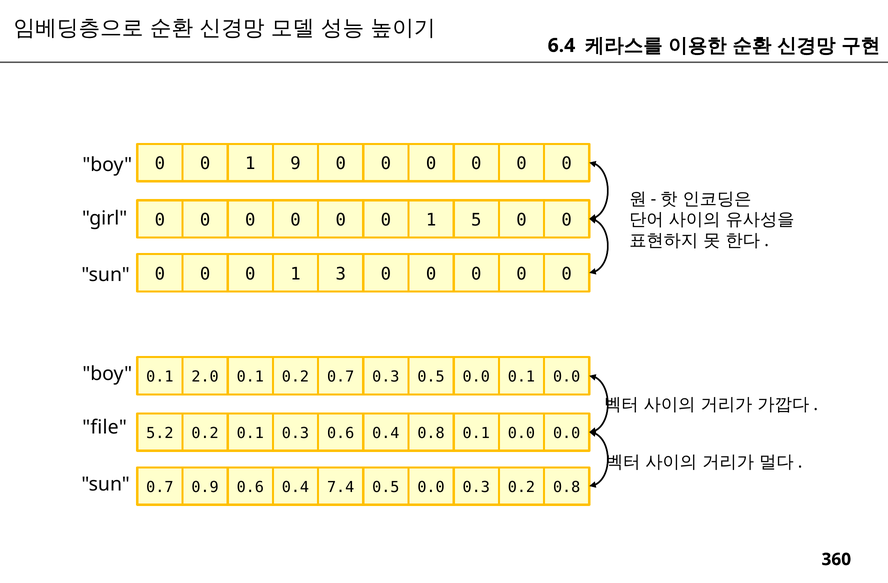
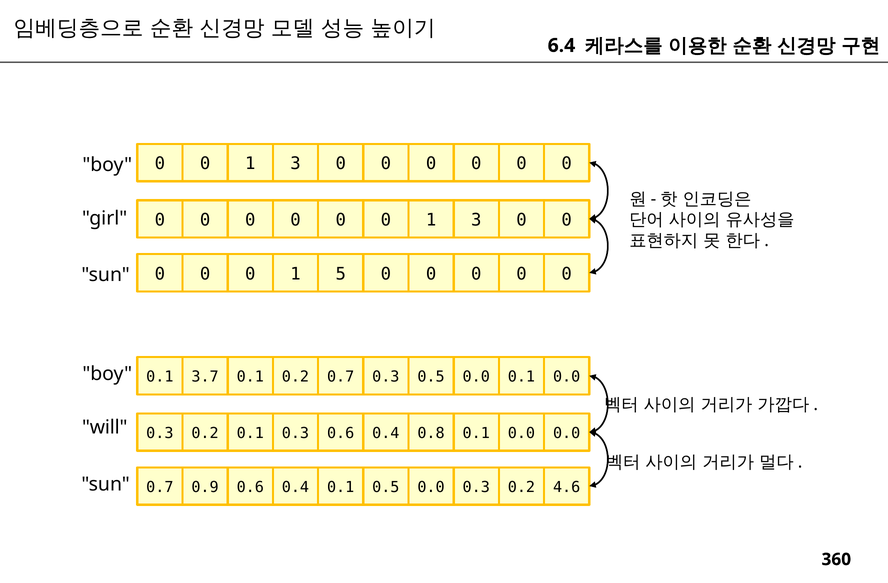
9: 9 -> 3 (296, 164)
5: 5 -> 3 (476, 220)
3: 3 -> 5 (341, 274)
2.0: 2.0 -> 3.7 (205, 377)
file: file -> will (105, 427)
5.2: 5.2 -> 0.3 (160, 433)
0.4 7.4: 7.4 -> 0.1 (341, 487)
0.2 0.8: 0.8 -> 4.6 (567, 487)
